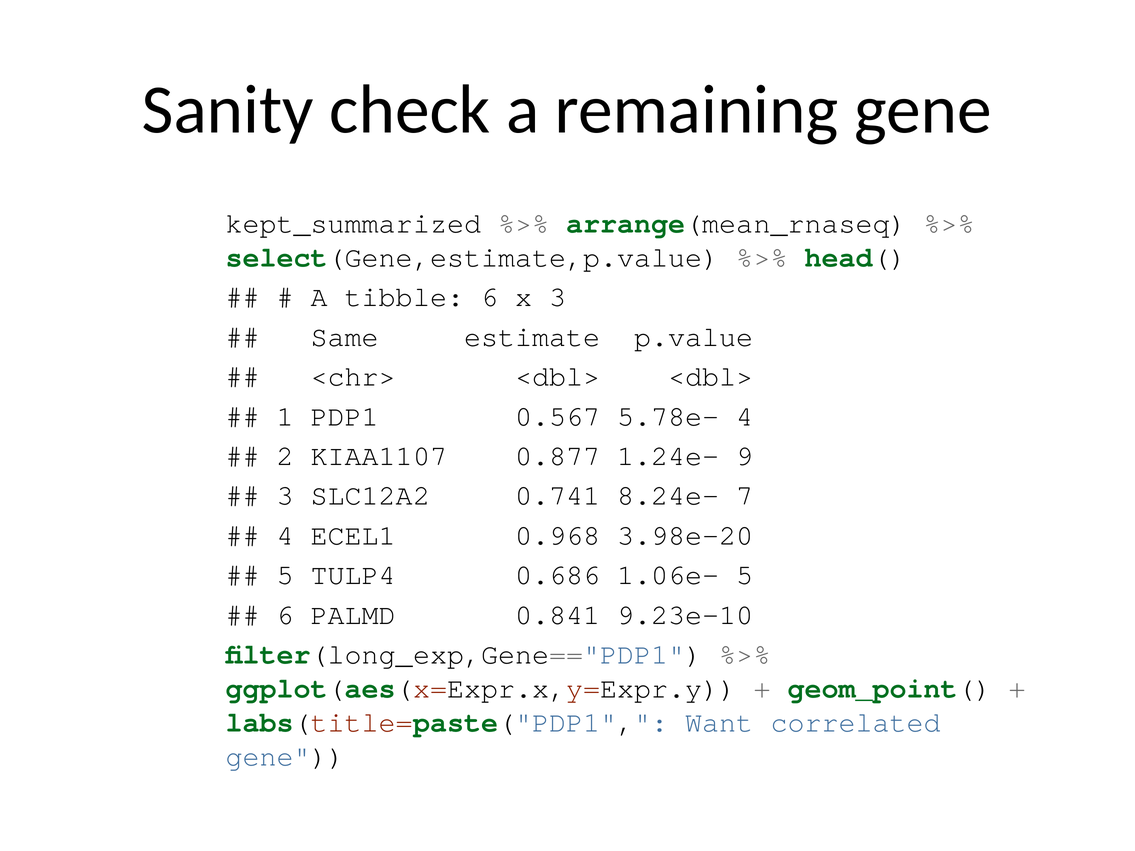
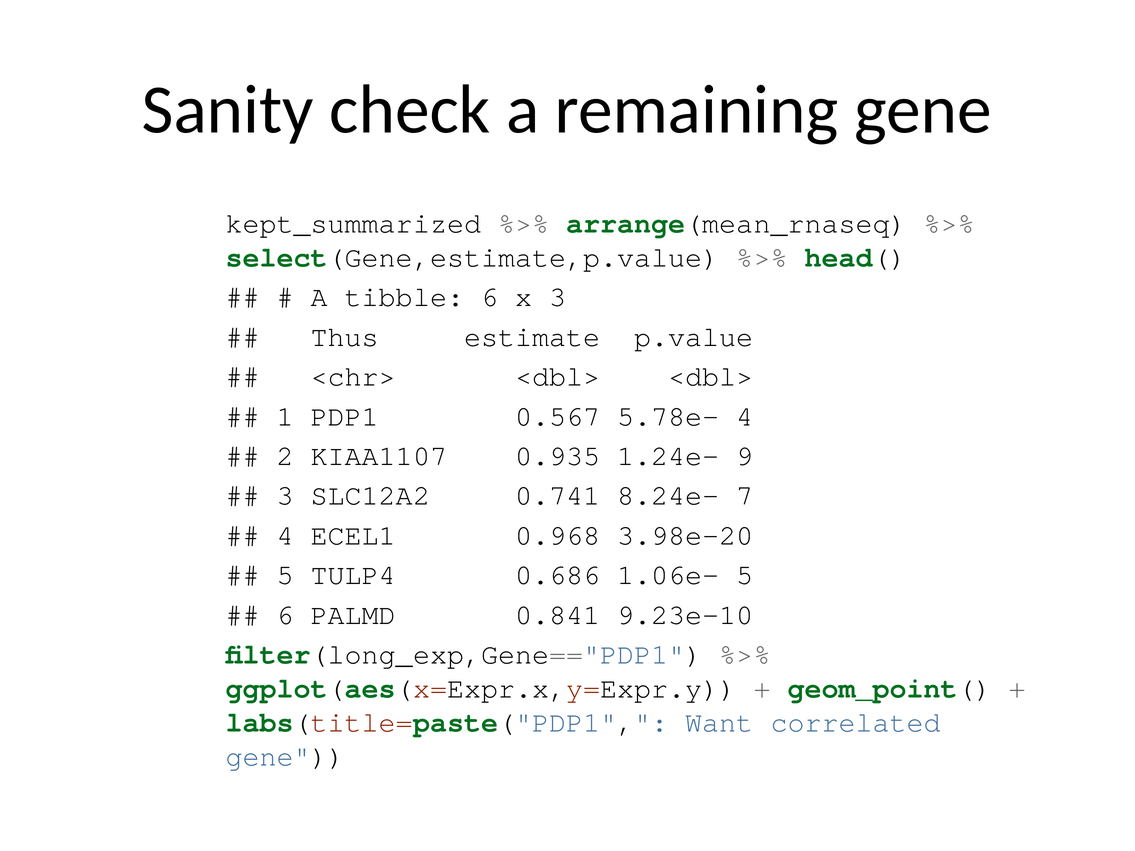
Same: Same -> Thus (345, 337)
0.877: 0.877 -> 0.935 (558, 456)
